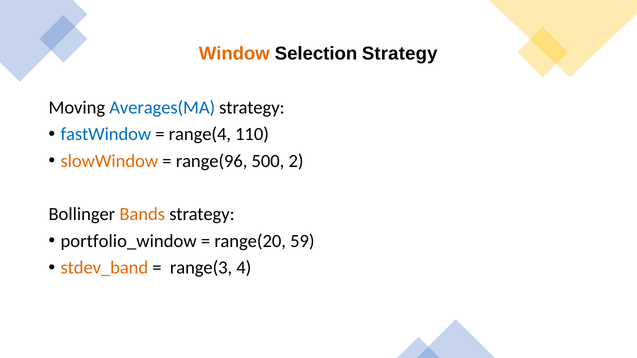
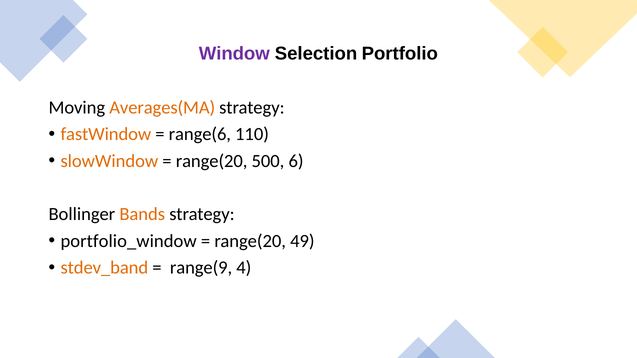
Window colour: orange -> purple (234, 54)
Selection Strategy: Strategy -> Portfolio (400, 54)
Averages(MA colour: blue -> orange (162, 108)
fastWindow colour: blue -> orange (106, 134)
range(4: range(4 -> range(6 (200, 134)
range(96: range(96 -> range(20 (212, 161)
2: 2 -> 6 (296, 161)
59: 59 -> 49 (302, 241)
range(3: range(3 -> range(9 (201, 268)
